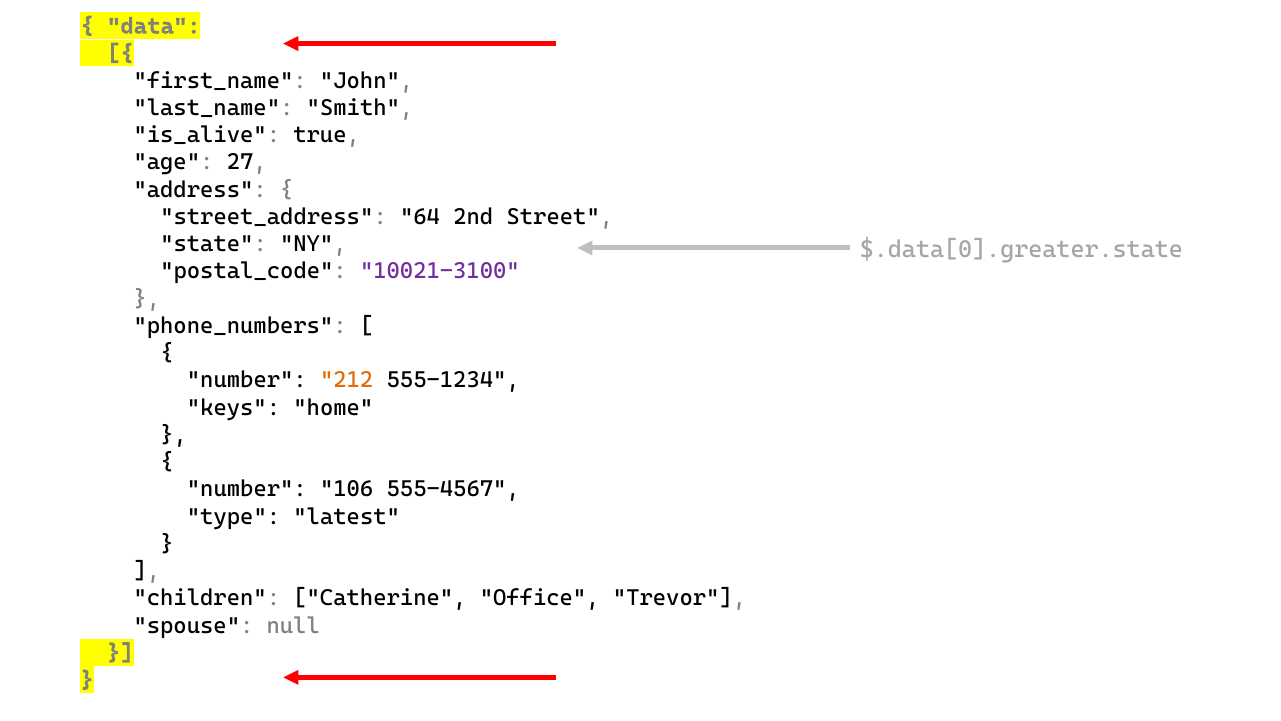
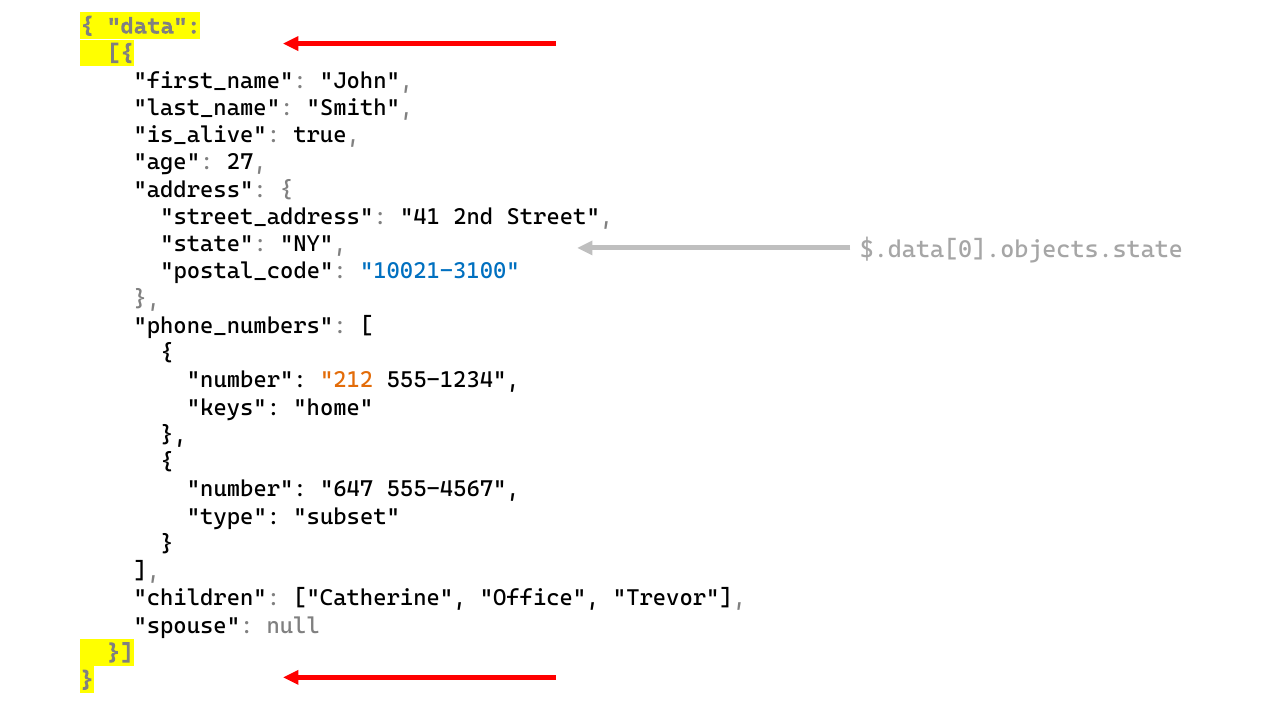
64: 64 -> 41 (420, 217)
$.data[0].greater.state: $.data[0].greater.state -> $.data[0].objects.state (1021, 249)
10021-3100 colour: purple -> blue (440, 271)
106: 106 -> 647 (347, 489)
latest: latest -> subset (347, 516)
